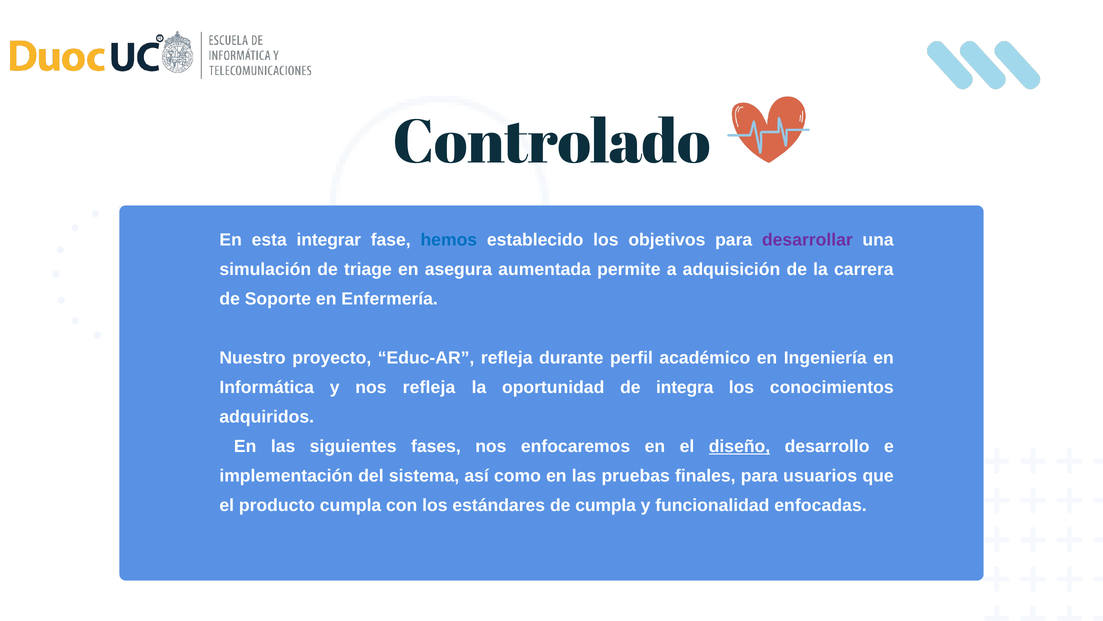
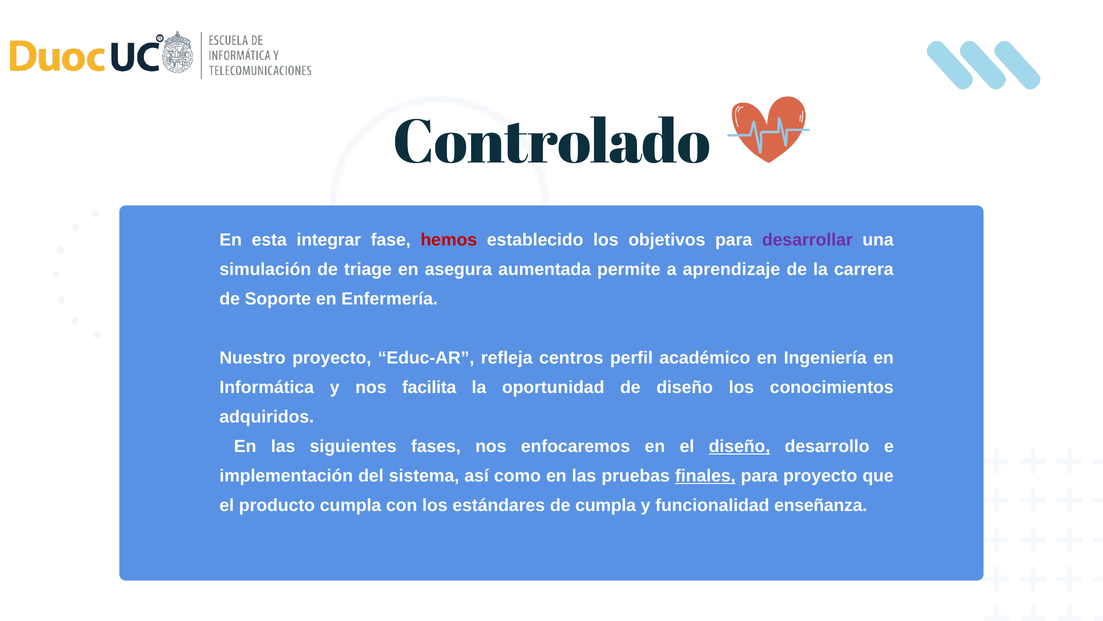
hemos colour: blue -> red (449, 240)
adquisición: adquisición -> aprendizaje (731, 269)
durante: durante -> centros (571, 358)
nos refleja: refleja -> facilita (429, 387)
de integra: integra -> diseño (685, 387)
finales underline: none -> present (705, 476)
para usuarios: usuarios -> proyecto (820, 476)
enfocadas: enfocadas -> enseñanza (821, 505)
